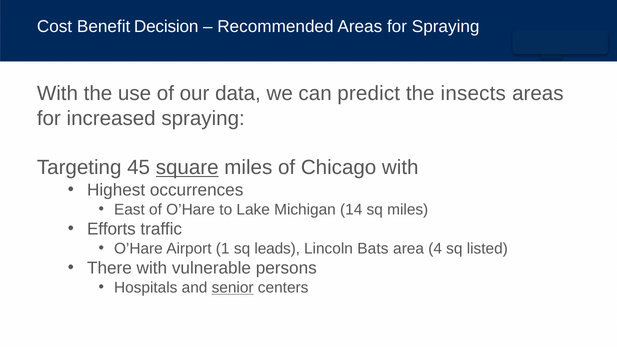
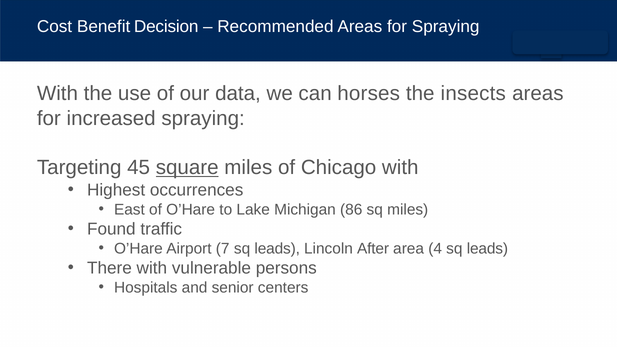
predict: predict -> horses (369, 94)
14: 14 -> 86 (351, 210)
Efforts: Efforts -> Found (111, 229)
1: 1 -> 7 (223, 249)
Bats: Bats -> After (373, 249)
4 sq listed: listed -> leads (487, 249)
senior underline: present -> none (233, 288)
